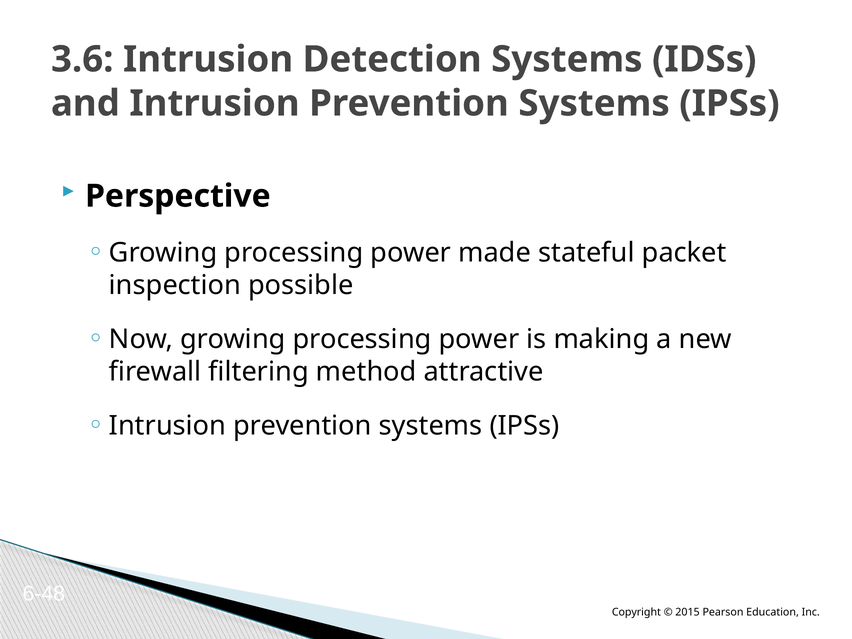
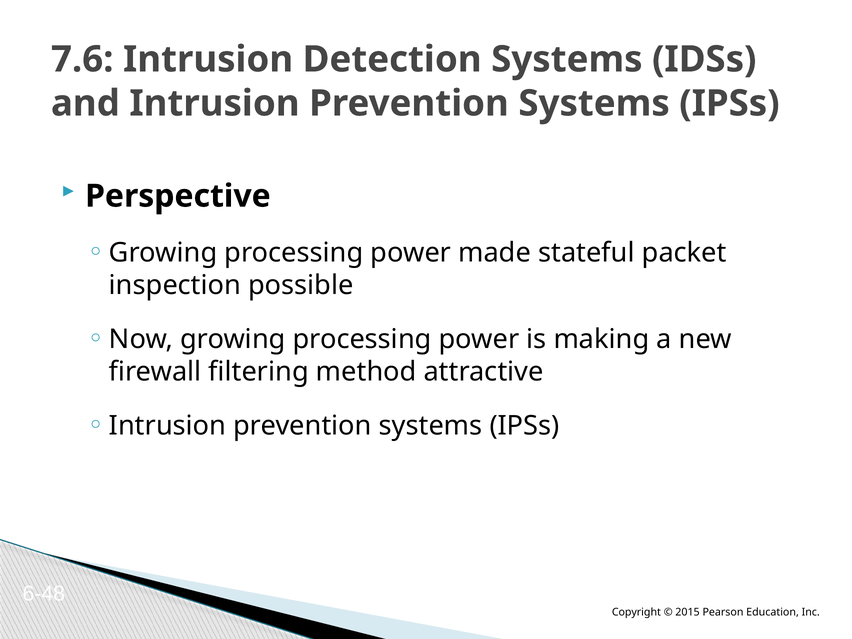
3.6: 3.6 -> 7.6 (82, 59)
